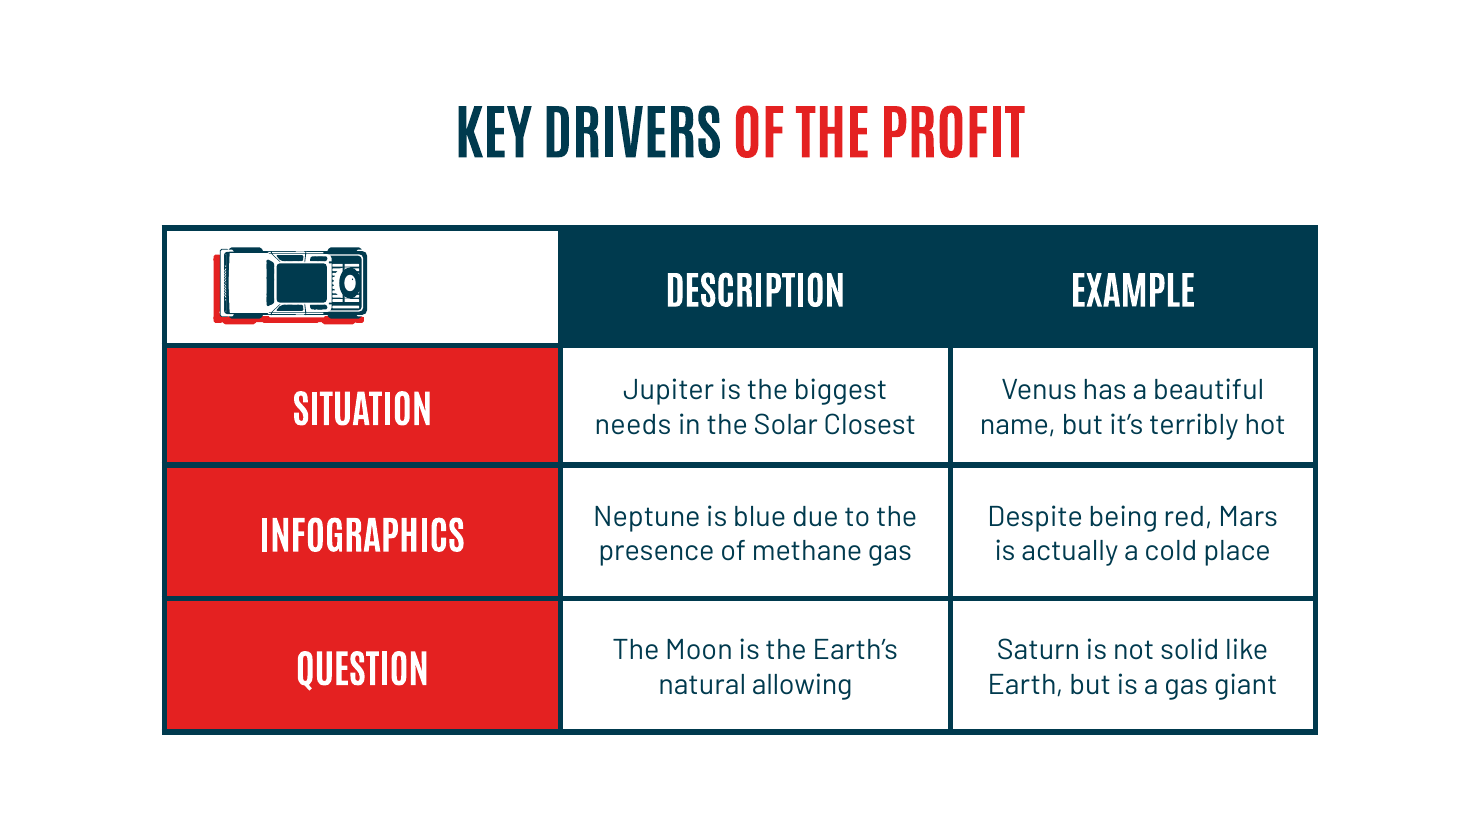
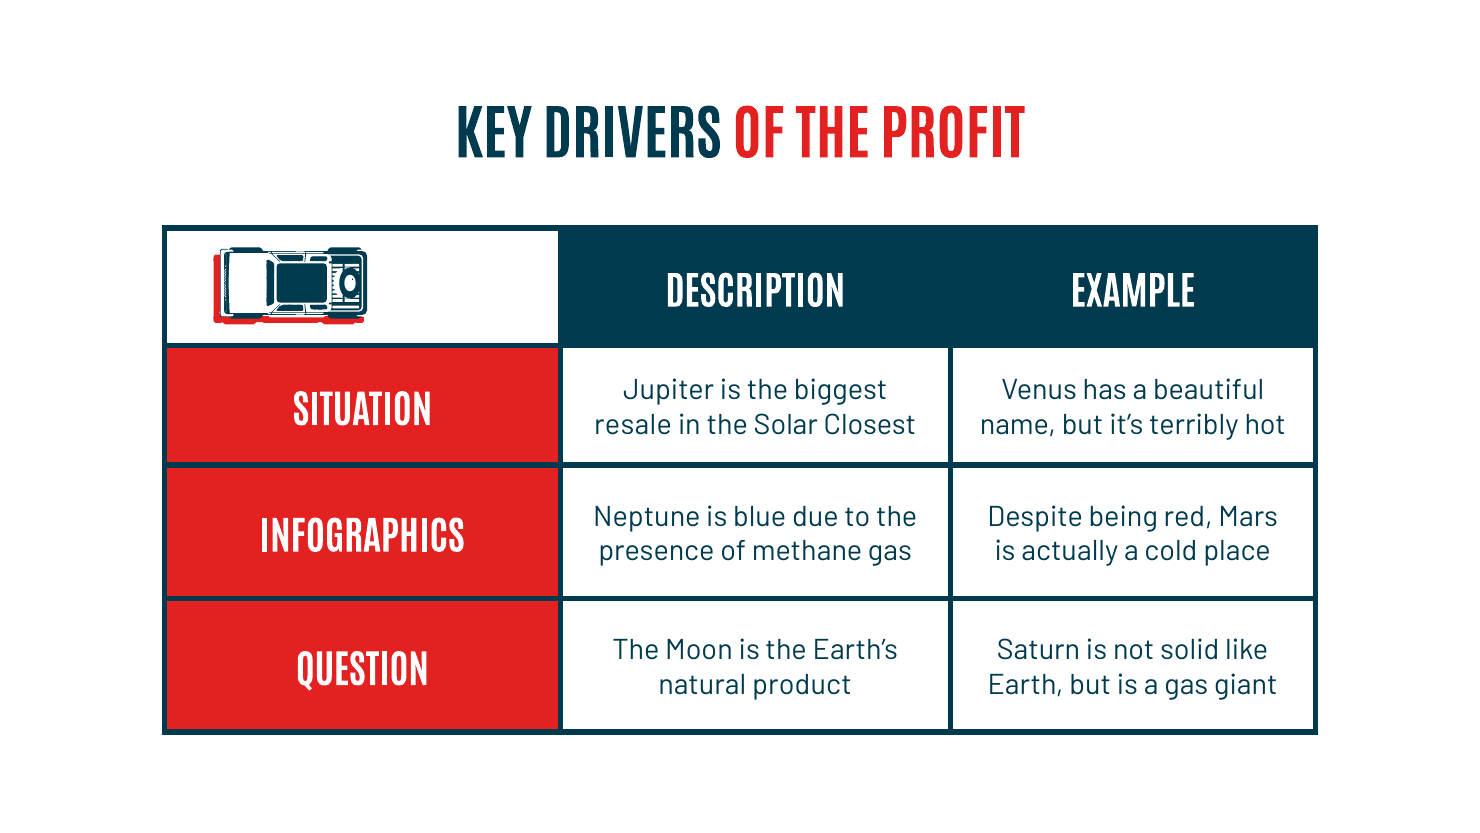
needs: needs -> resale (633, 424)
allowing: allowing -> product (802, 684)
